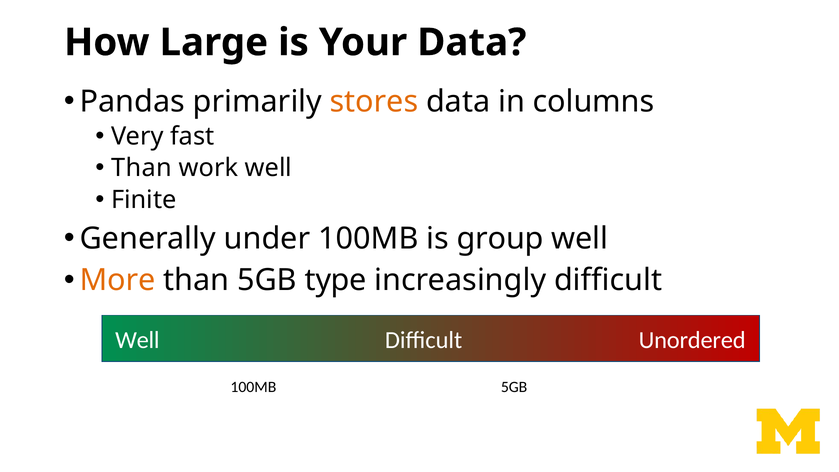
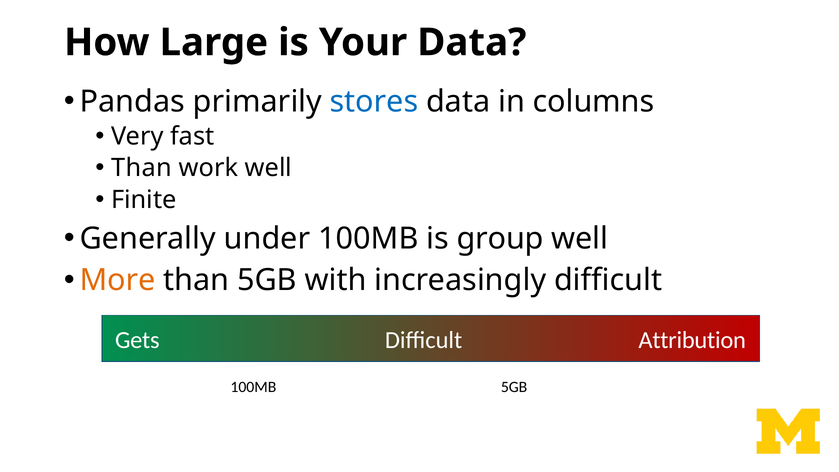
stores colour: orange -> blue (374, 102)
type: type -> with (336, 280)
Well: Well -> Gets (137, 340)
Unordered: Unordered -> Attribution (692, 340)
